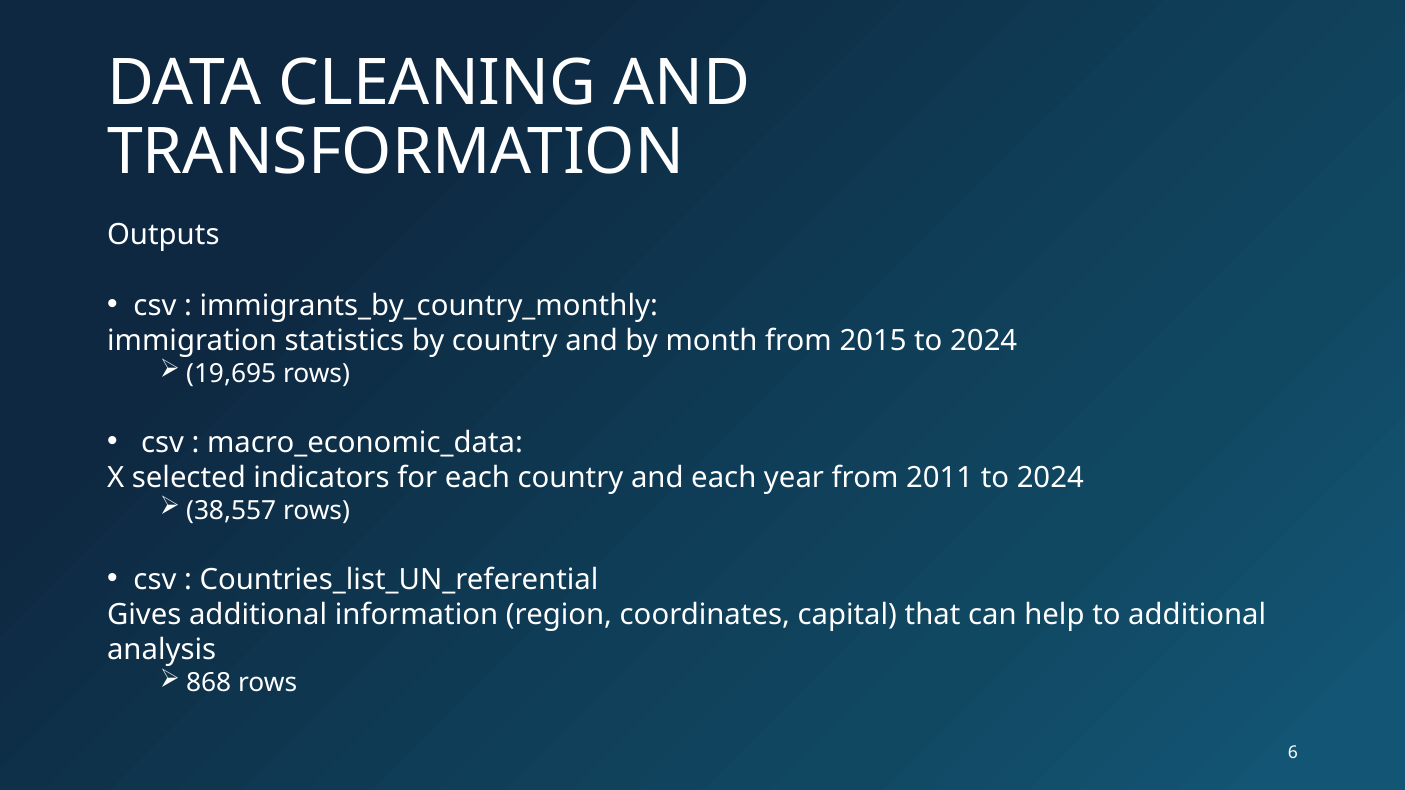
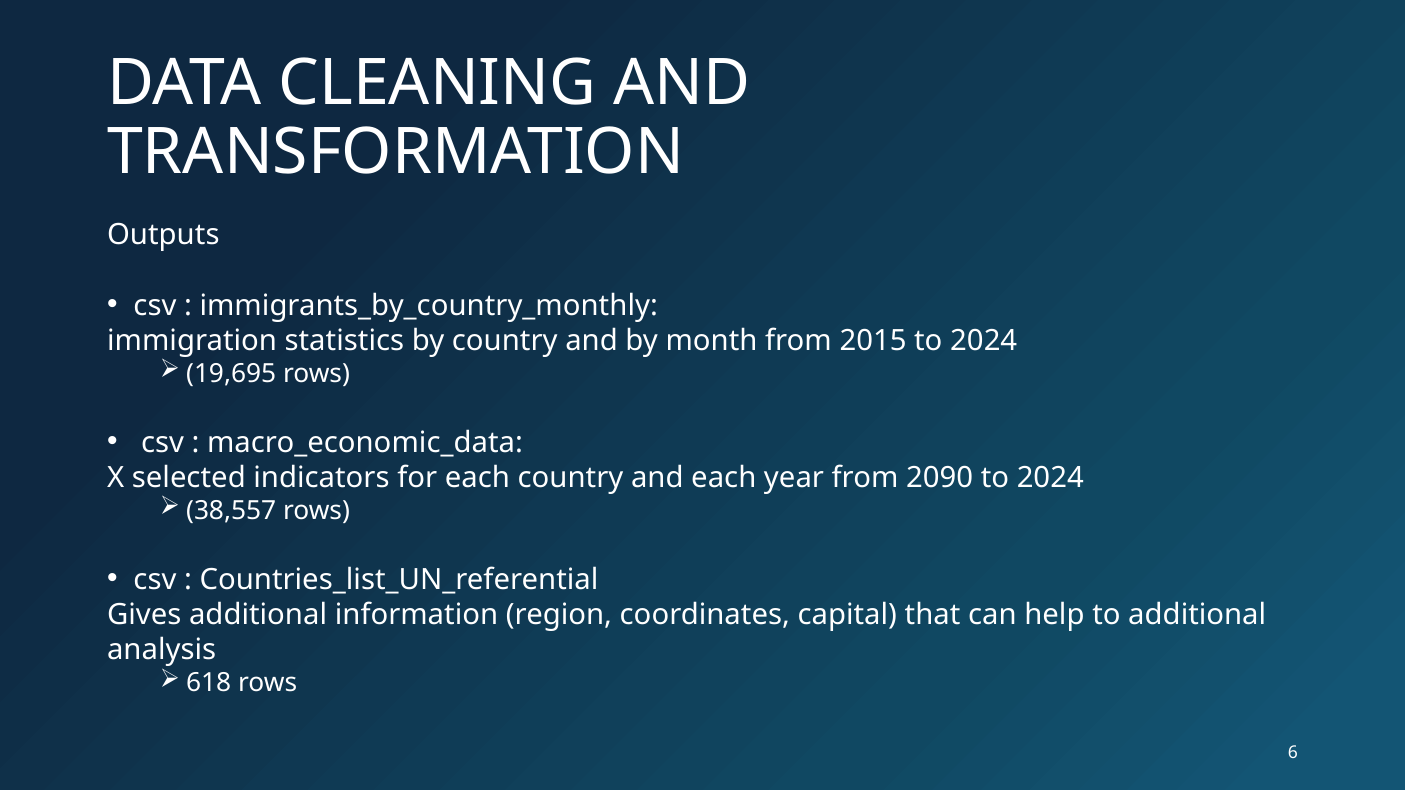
2011: 2011 -> 2090 (940, 478)
868: 868 -> 618 (209, 683)
